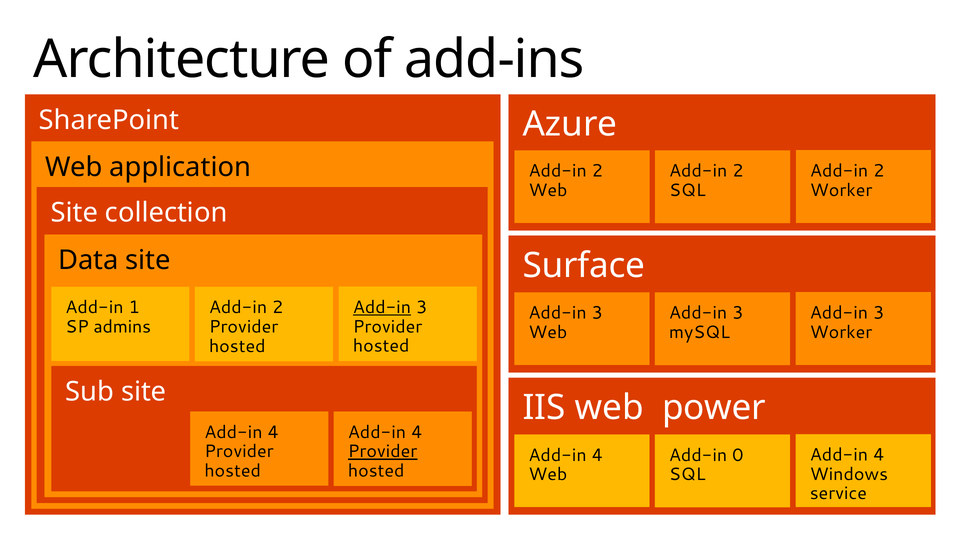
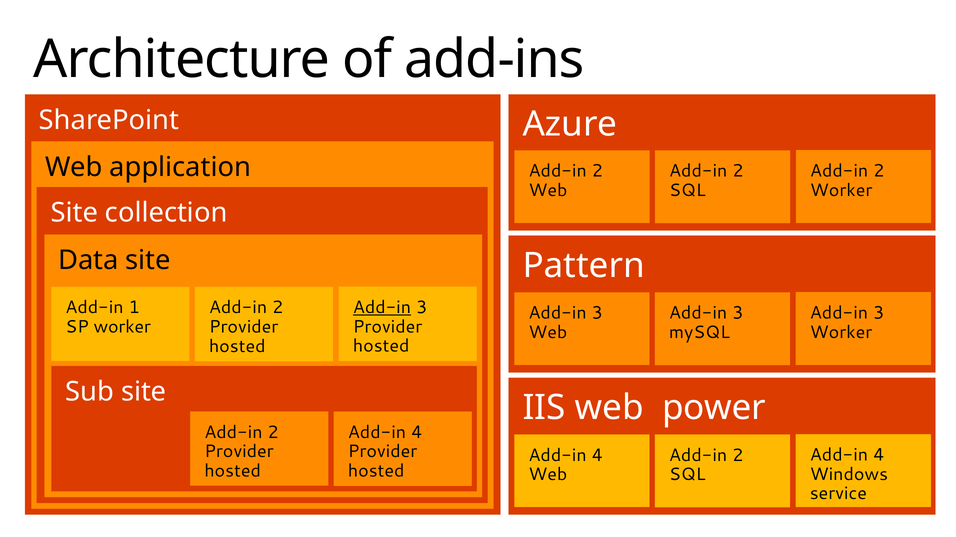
Surface: Surface -> Pattern (584, 266)
SP admins: admins -> worker (122, 327)
4: 4 -> 2 (273, 433)
Provider underline: present -> none (383, 452)
0: 0 -> 2 (738, 456)
